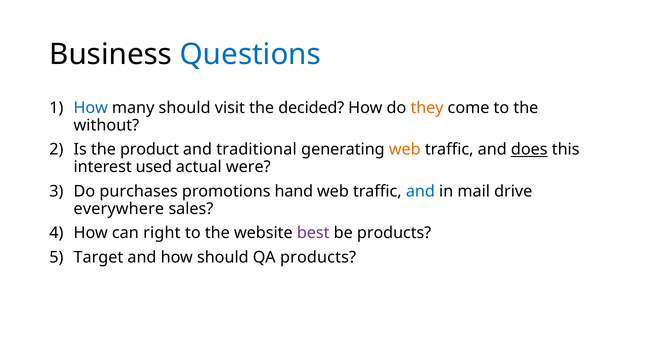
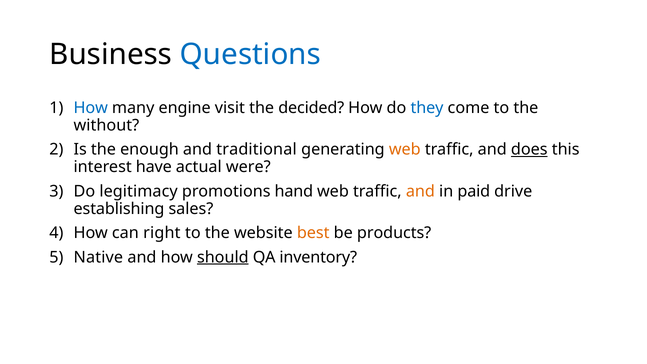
many should: should -> engine (185, 108)
they colour: orange -> blue (427, 108)
product: product -> enough (149, 150)
used: used -> have (154, 167)
purchases: purchases -> legitimacy (139, 191)
and colour: blue -> orange (420, 191)
mail: mail -> paid (474, 191)
everywhere: everywhere -> establishing (119, 209)
best colour: purple -> orange (313, 233)
Target: Target -> Native (98, 257)
should underline: none -> present (223, 257)
QA products: products -> inventory (318, 257)
